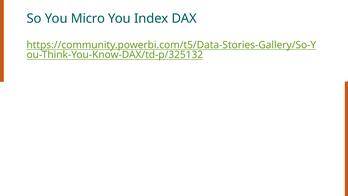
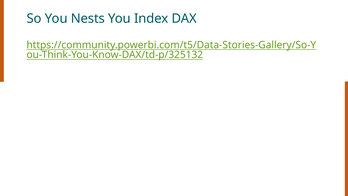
Micro: Micro -> Nests (88, 19)
